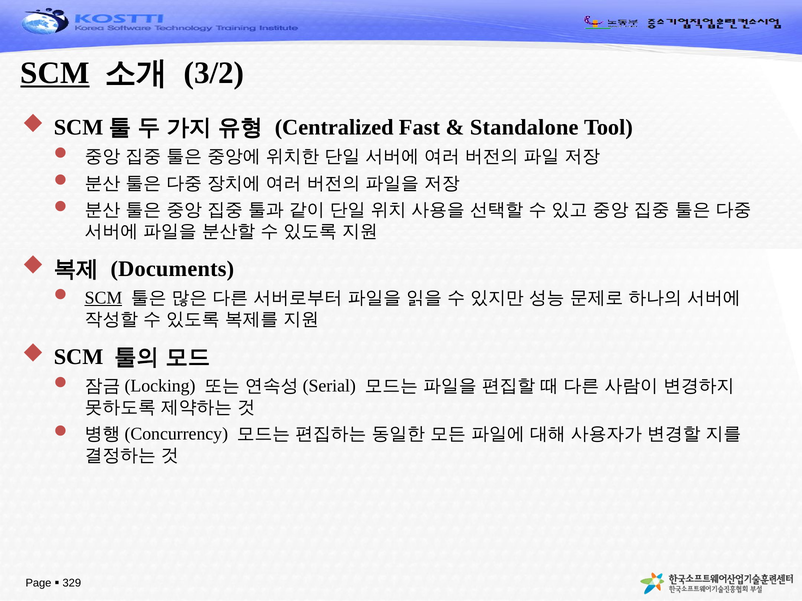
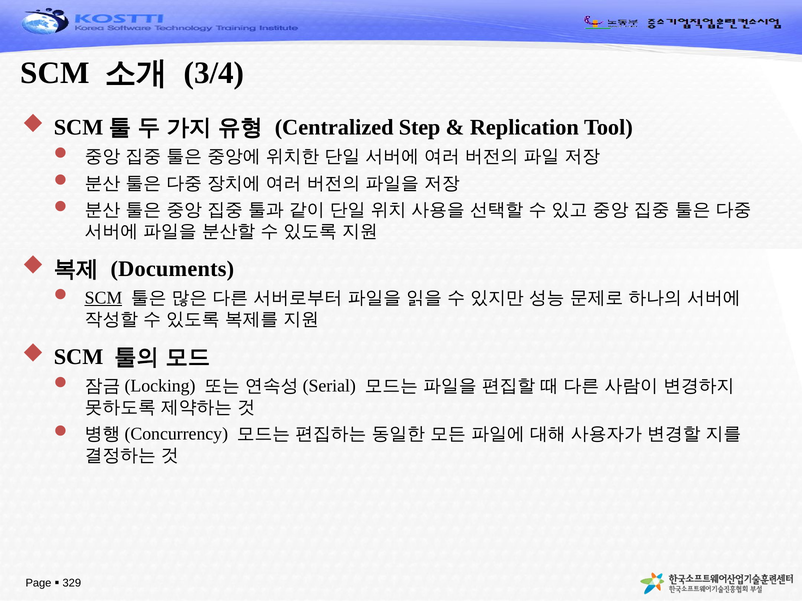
SCM underline: present -> none (55, 73)
3/2: 3/2 -> 3/4 (214, 73)
Fast: Fast -> Step (420, 127)
Standalone: Standalone -> Replication (524, 127)
